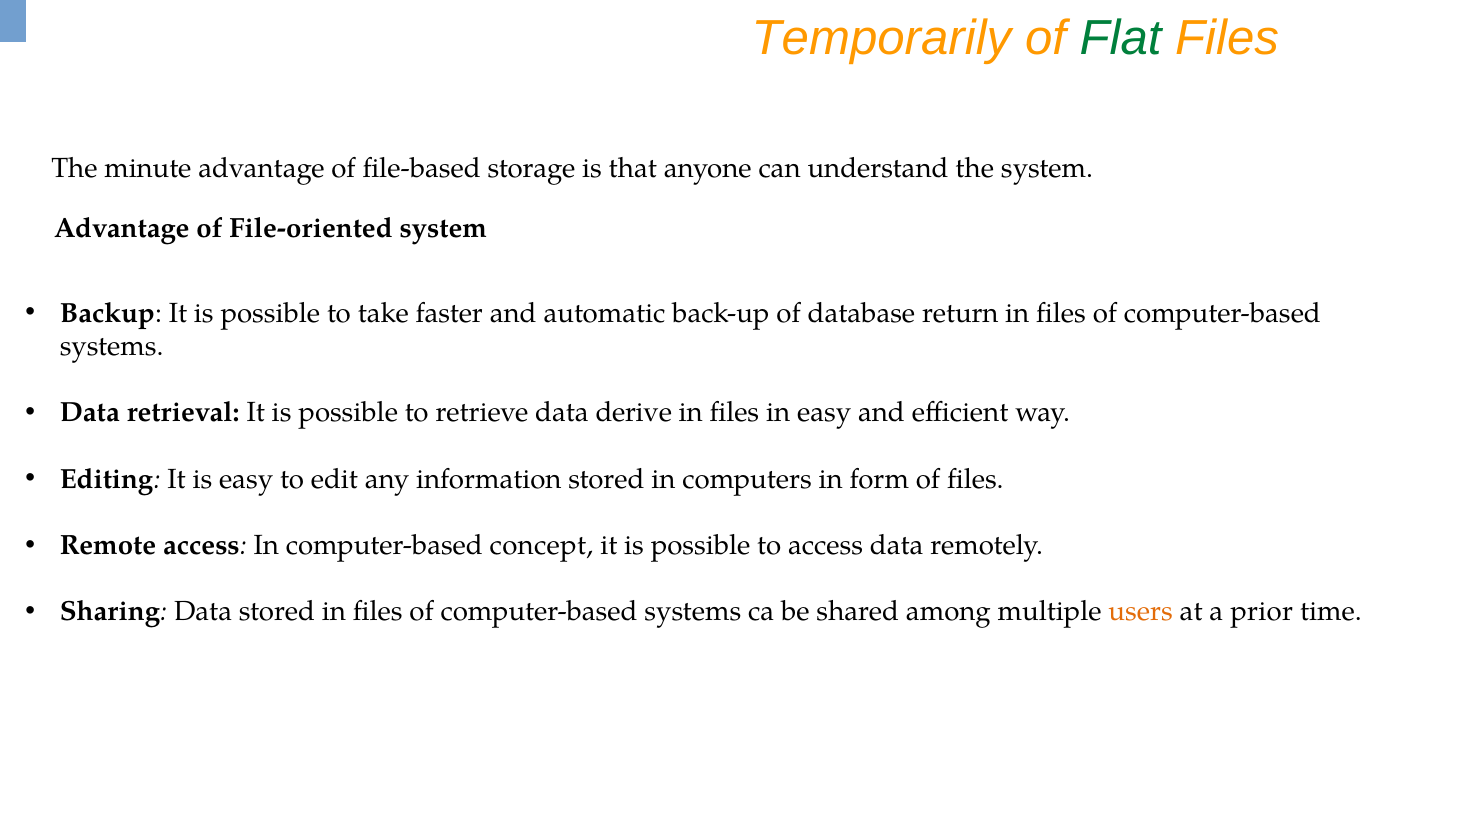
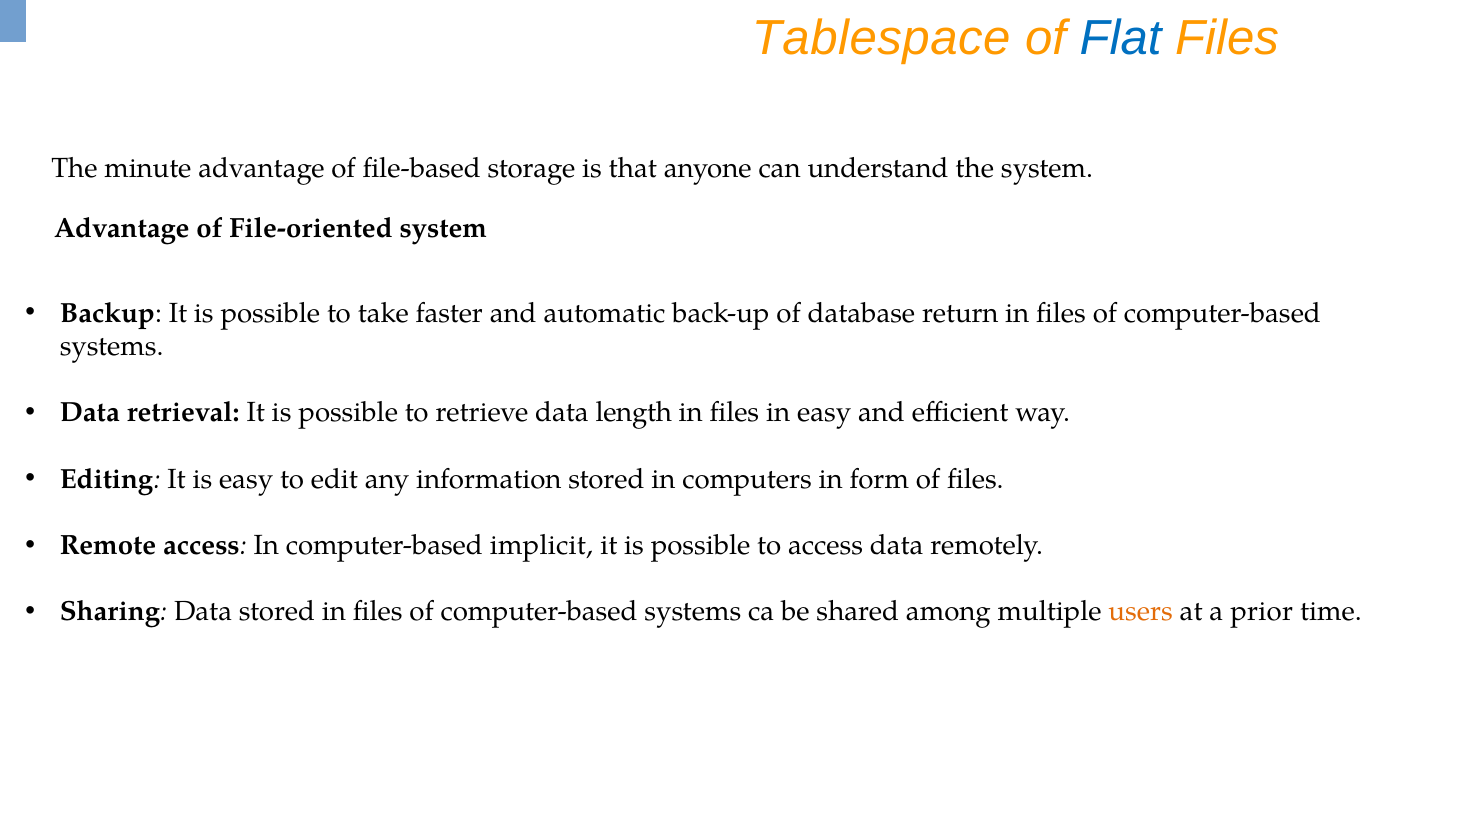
Temporarily: Temporarily -> Tablespace (881, 38)
Flat colour: green -> blue (1121, 38)
derive: derive -> length (634, 413)
concept: concept -> implicit (541, 545)
